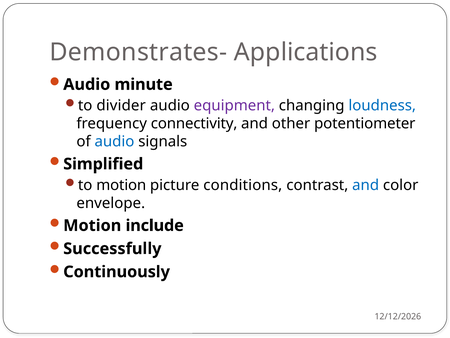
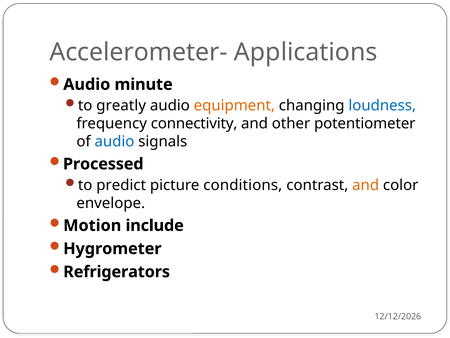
Demonstrates-: Demonstrates- -> Accelerometer- (139, 52)
divider: divider -> greatly (121, 105)
equipment colour: purple -> orange (234, 105)
Simplified: Simplified -> Processed (103, 164)
to motion: motion -> predict (121, 185)
and colour: blue -> orange (366, 185)
Successfully: Successfully -> Hygrometer (112, 248)
Continuously: Continuously -> Refrigerators (117, 271)
